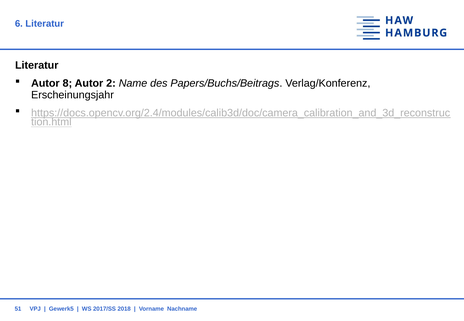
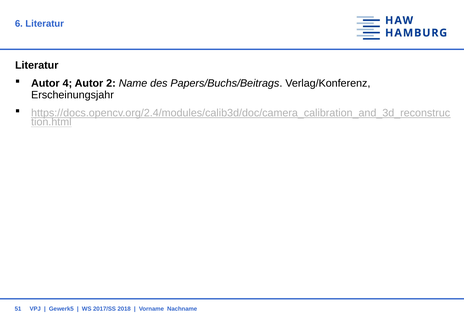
8: 8 -> 4 (67, 83)
